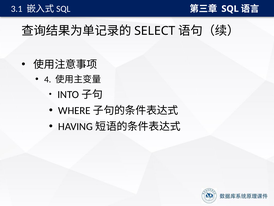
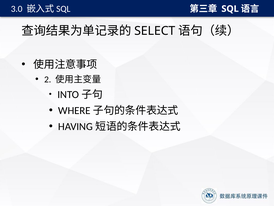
3.1: 3.1 -> 3.0 (17, 9)
4: 4 -> 2 (48, 79)
